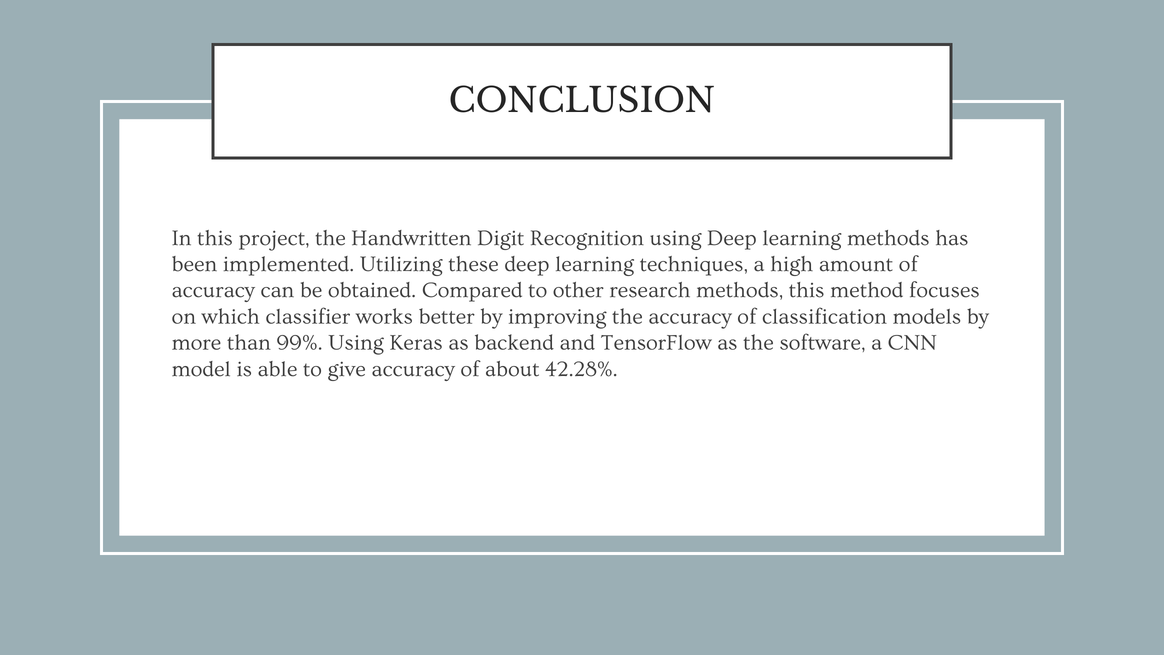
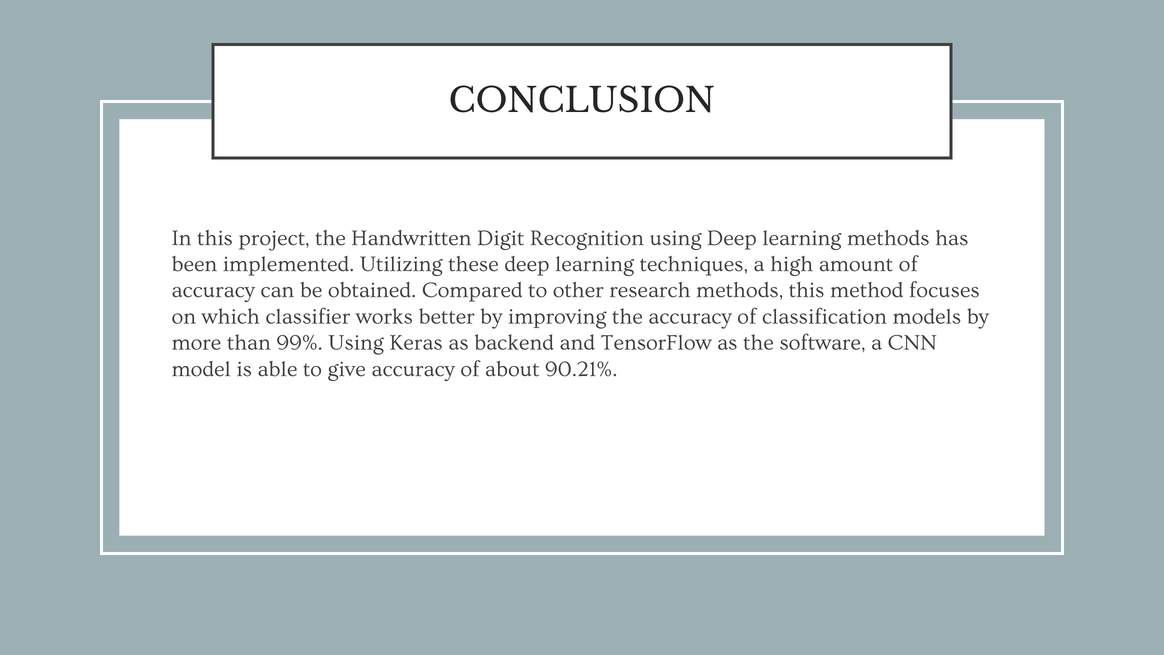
42.28%: 42.28% -> 90.21% (581, 369)
